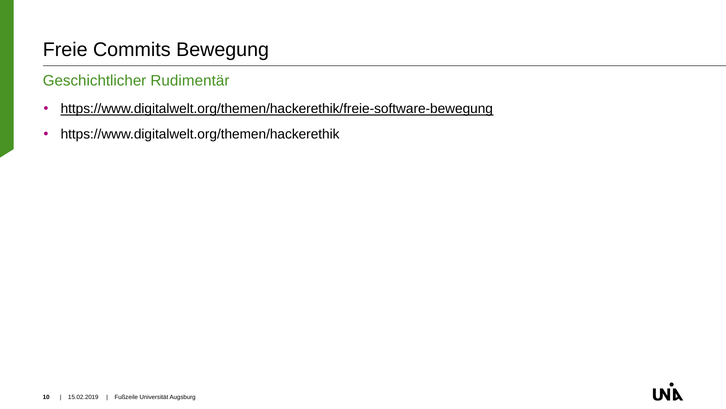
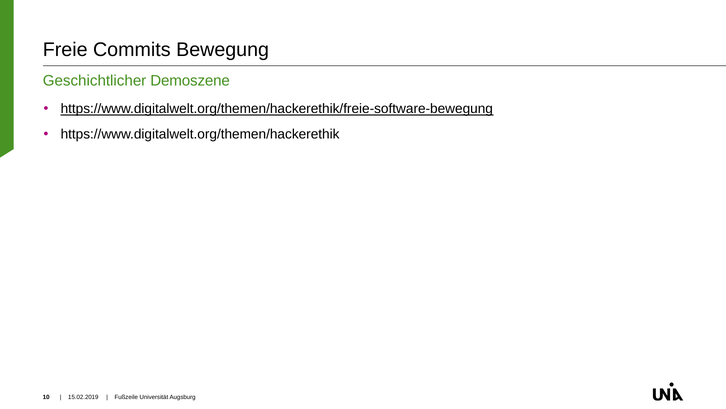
Rudimentär: Rudimentär -> Demoszene (190, 81)
